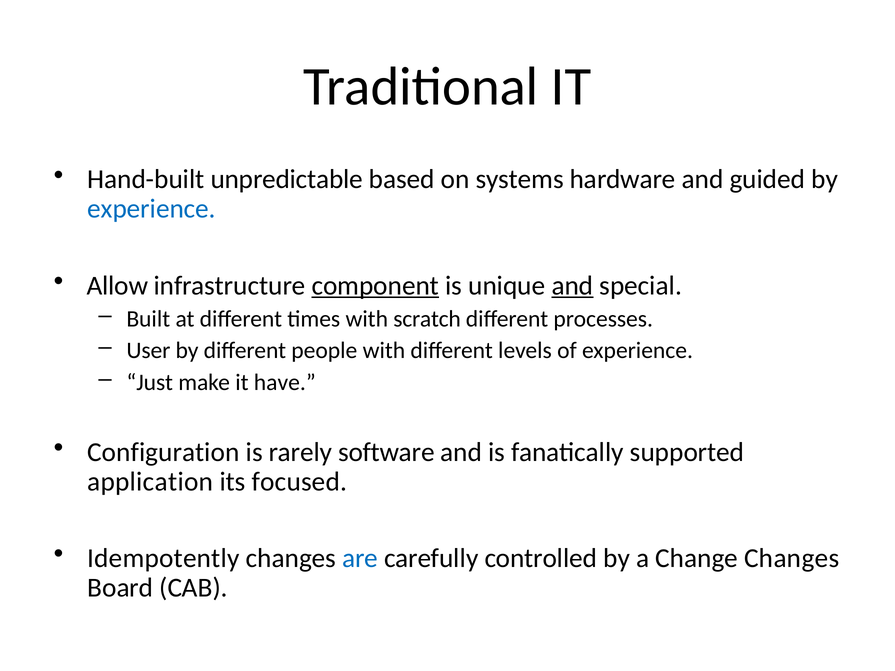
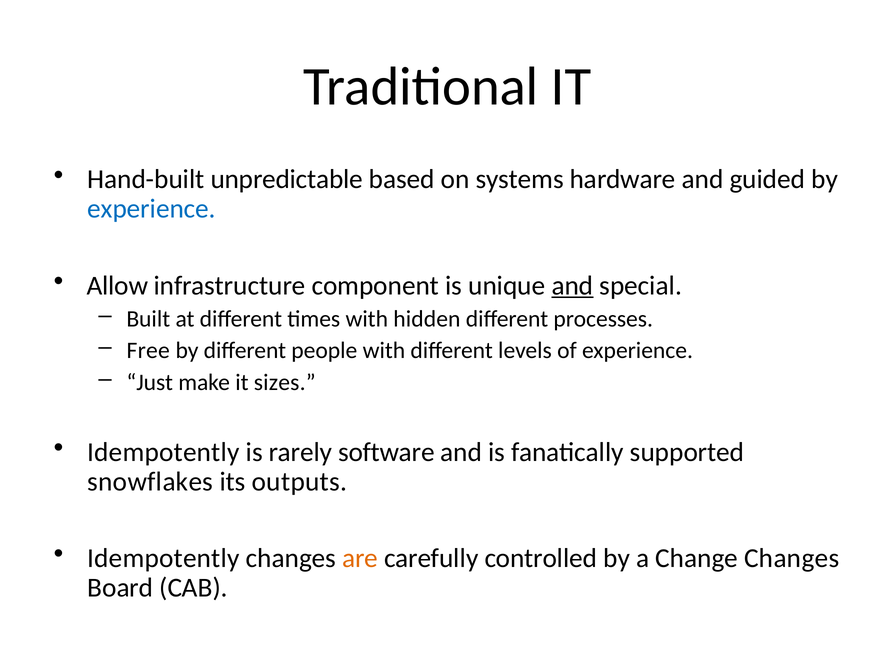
component underline: present -> none (375, 286)
scratch: scratch -> hidden (427, 319)
User: User -> Free (148, 351)
have: have -> sizes (285, 382)
Configuration: Configuration -> Idempotently (163, 452)
application: application -> snowflakes (150, 482)
focused: focused -> outputs (299, 482)
are colour: blue -> orange (360, 558)
